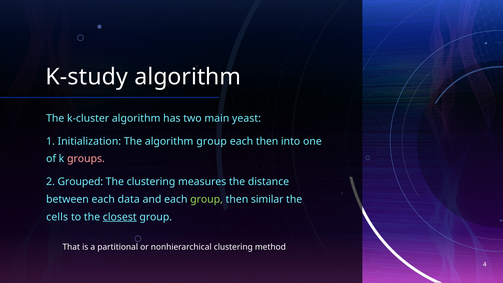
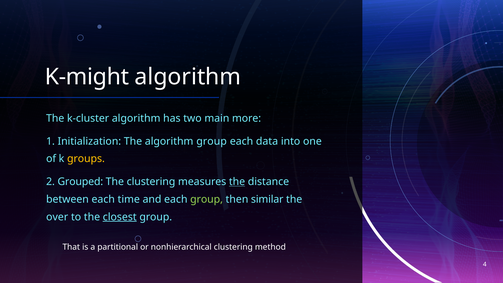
K-study: K-study -> K-might (87, 77)
yeast: yeast -> more (247, 118)
each then: then -> data (267, 141)
groups colour: pink -> yellow (86, 159)
the underline: none -> present (237, 182)
data: data -> time (129, 199)
cells: cells -> over (57, 217)
